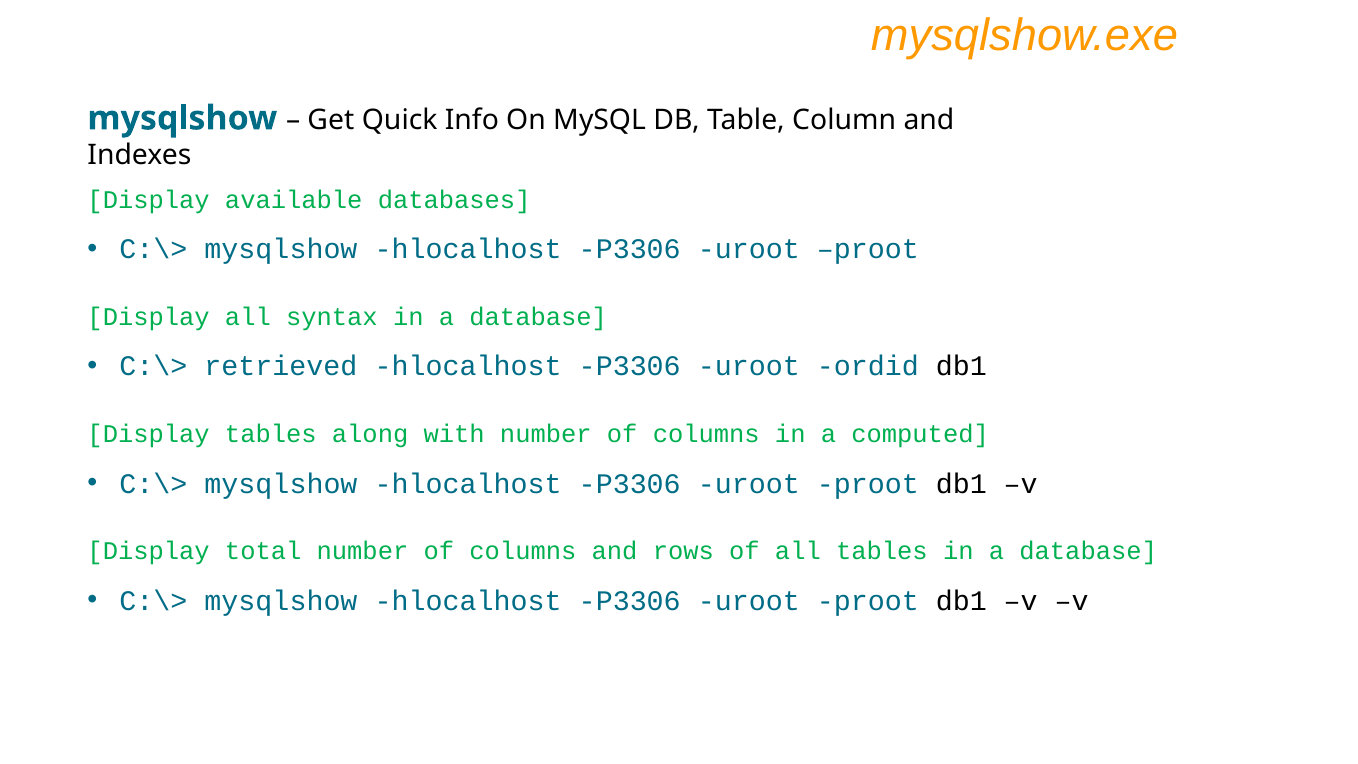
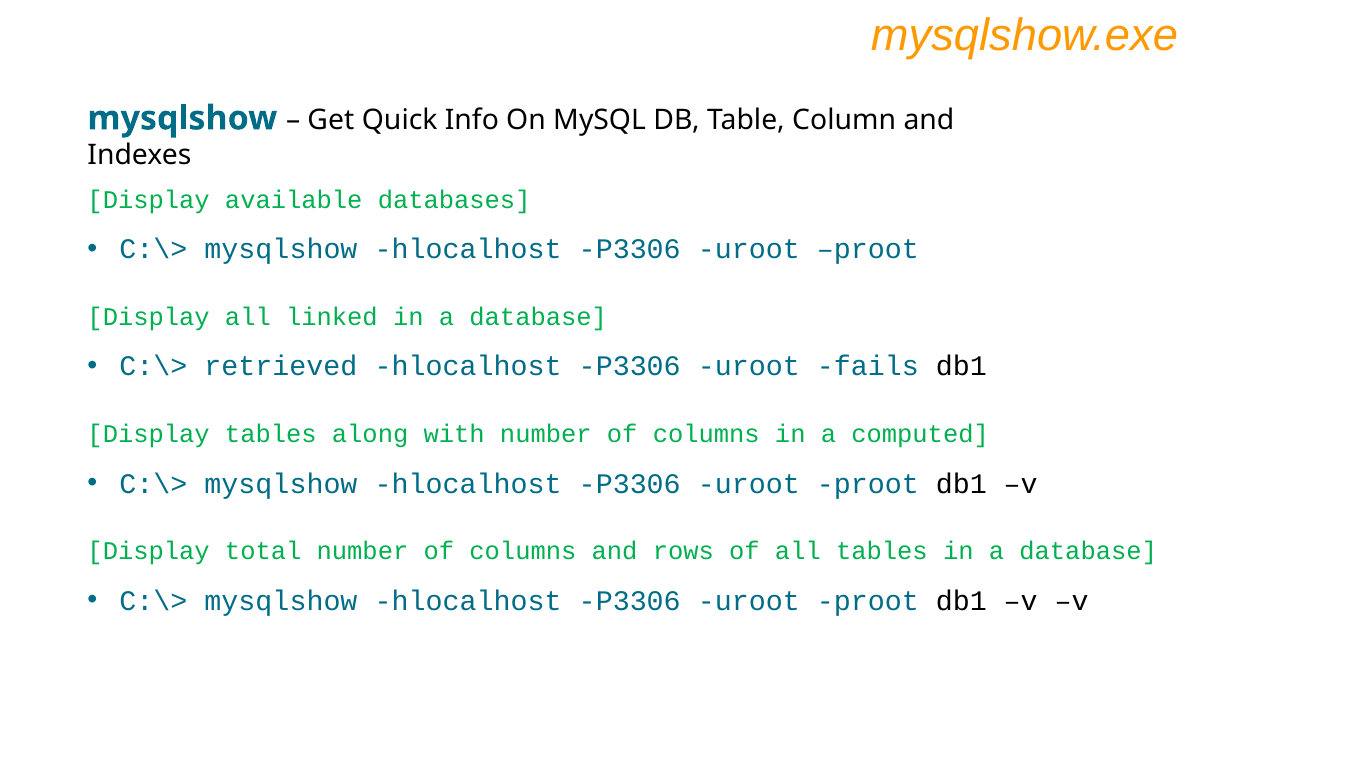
syntax: syntax -> linked (332, 317)
ordid: ordid -> fails (868, 367)
